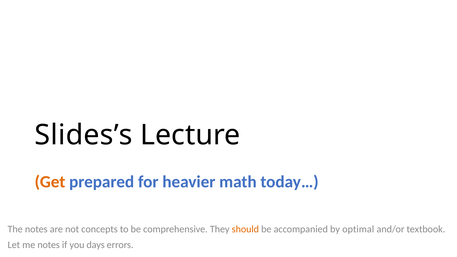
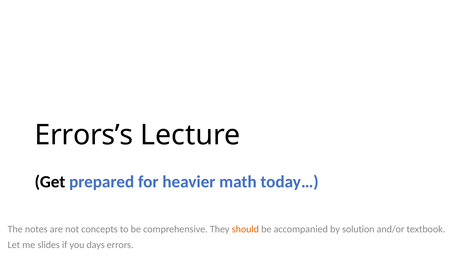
Slides’s: Slides’s -> Errors’s (84, 135)
Get colour: orange -> black (50, 182)
optimal: optimal -> solution (358, 229)
me notes: notes -> slides (49, 245)
